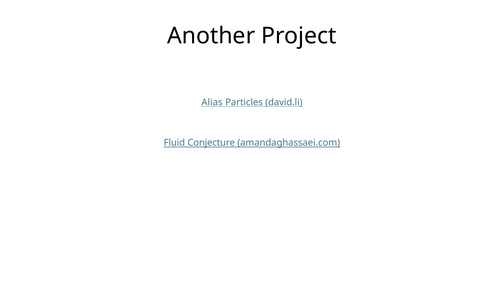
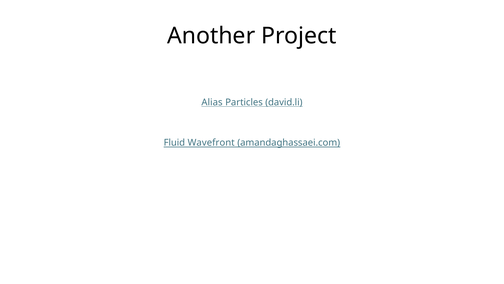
Conjecture: Conjecture -> Wavefront (211, 142)
